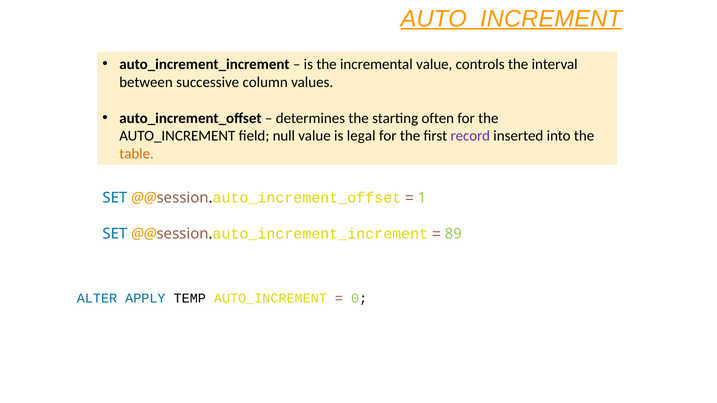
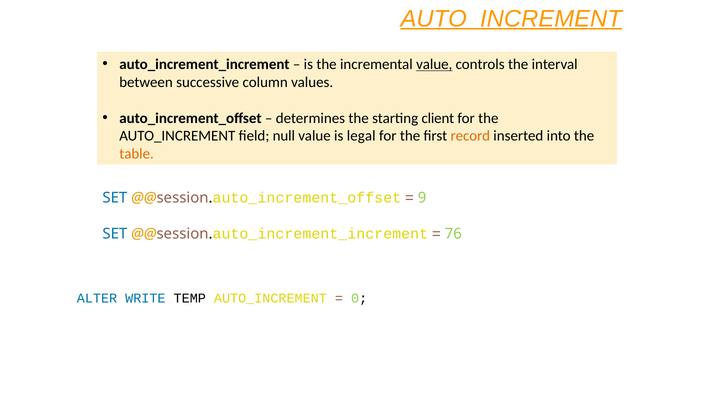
value underline: none -> present (434, 64)
often: often -> client (438, 118)
record colour: purple -> orange (470, 136)
1: 1 -> 9 (422, 198)
89: 89 -> 76 (453, 234)
APPLY: APPLY -> WRITE (145, 298)
